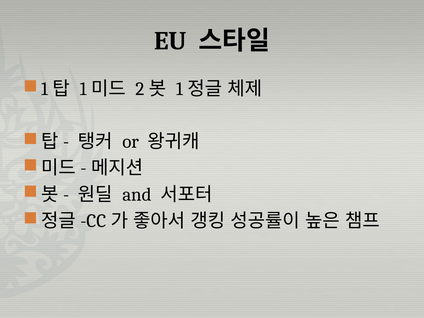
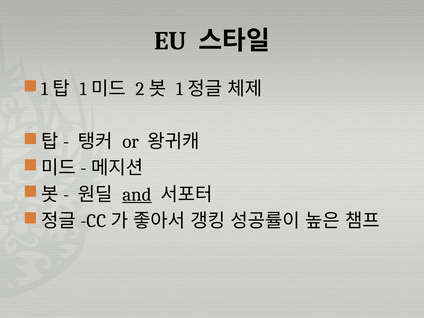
and underline: none -> present (137, 194)
